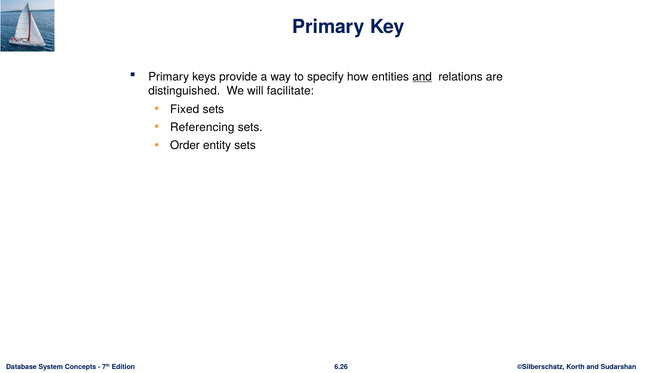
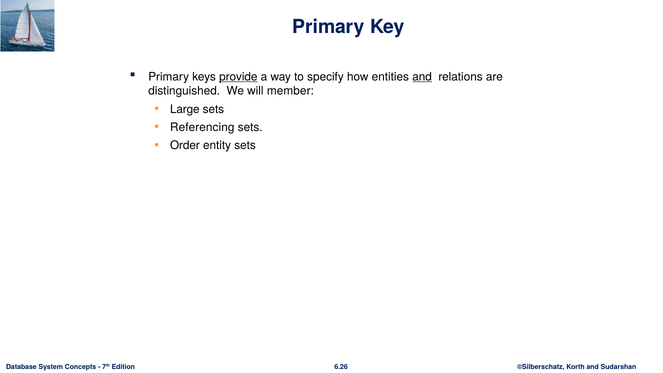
provide underline: none -> present (238, 77)
facilitate: facilitate -> member (290, 91)
Fixed: Fixed -> Large (185, 109)
